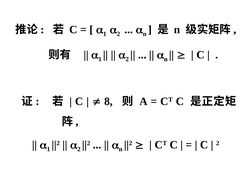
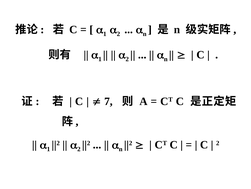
8: 8 -> 7 (108, 101)
